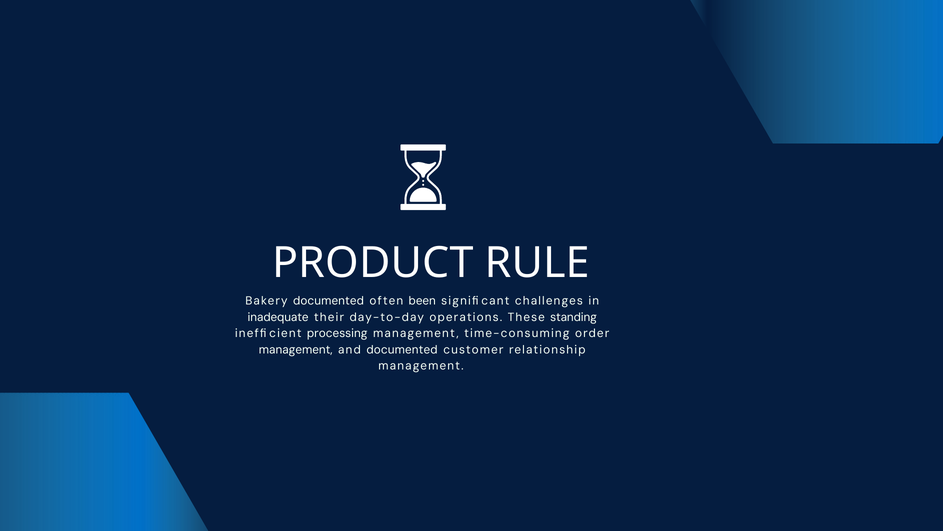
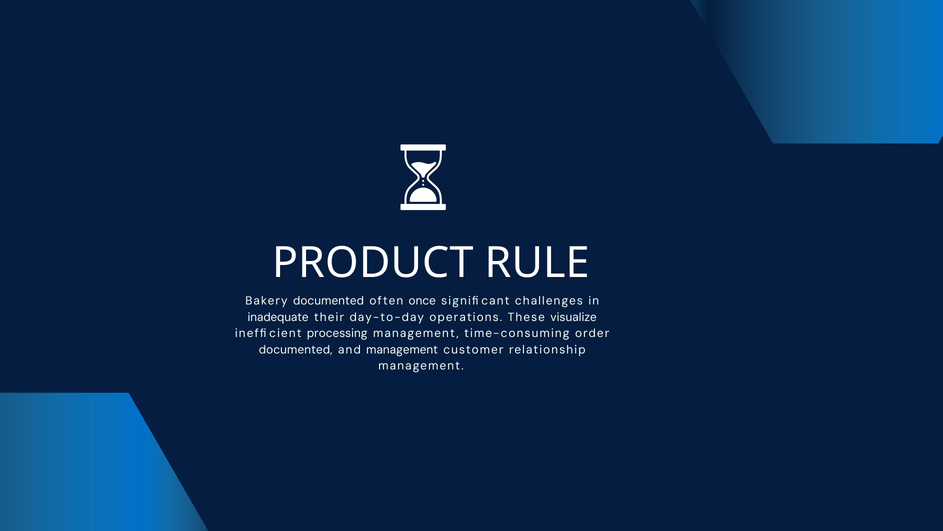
been: been -> once (422, 301)
standing: standing -> visualize (573, 317)
management: management -> documented (296, 349)
and documented: documented -> management (402, 349)
